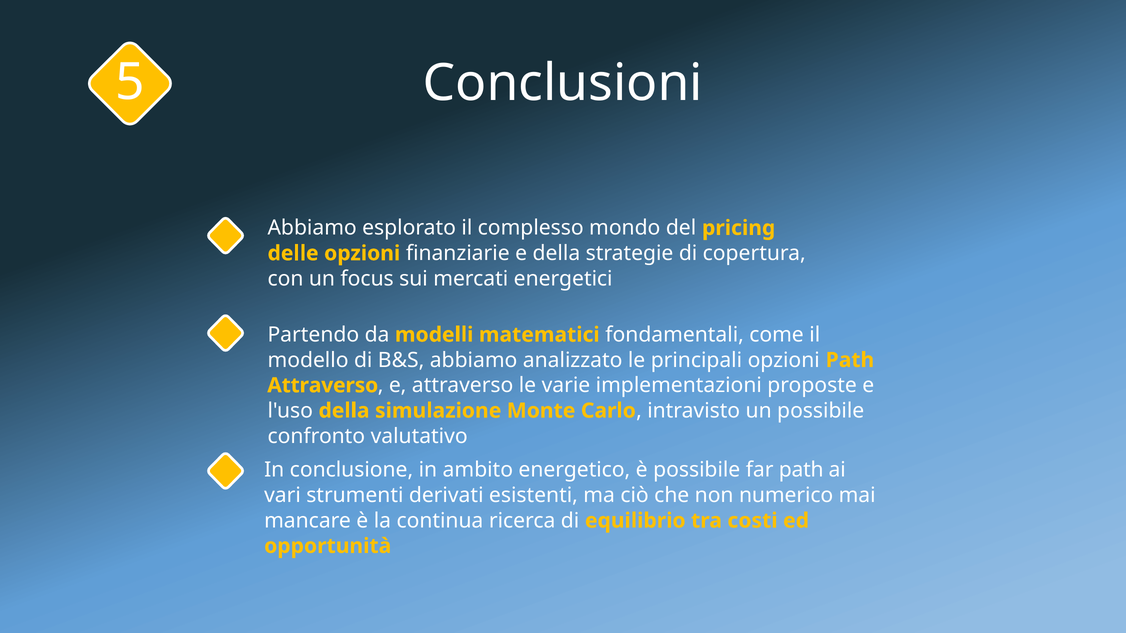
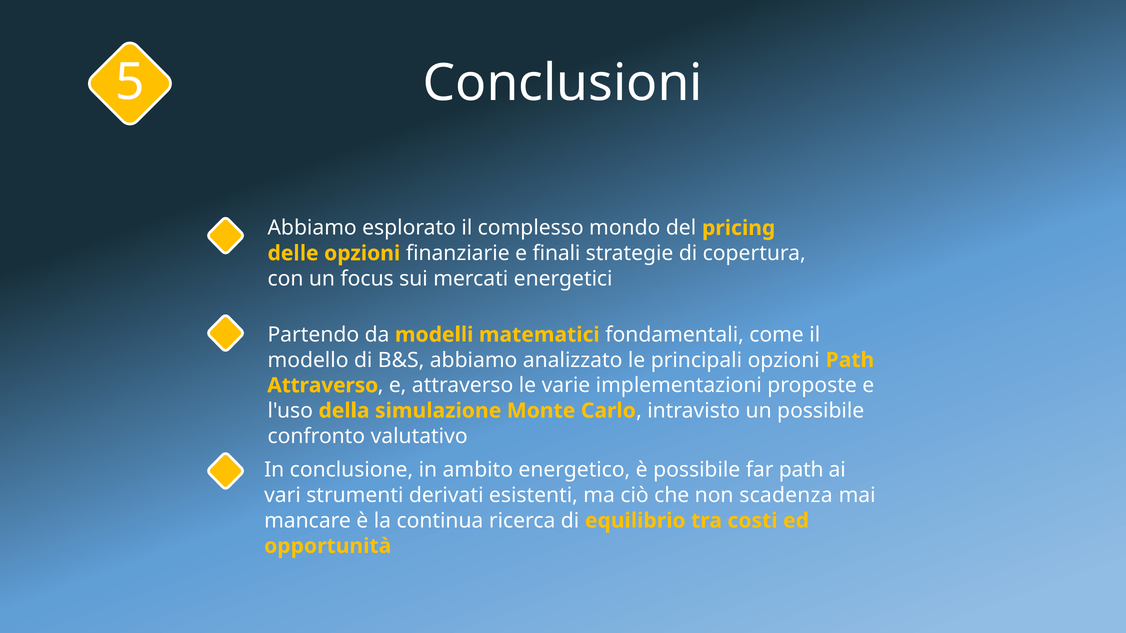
e della: della -> finali (556, 253)
numerico: numerico -> scadenza (786, 496)
